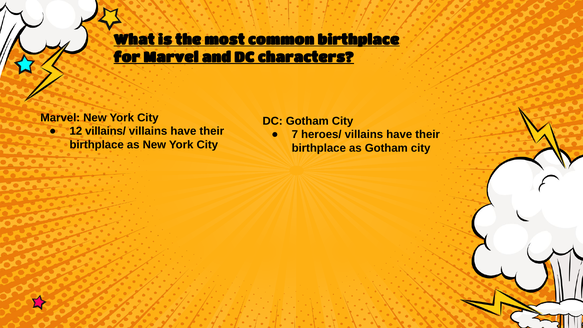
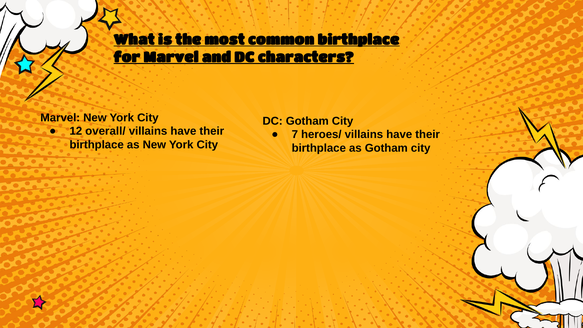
villains/: villains/ -> overall/ (105, 131)
